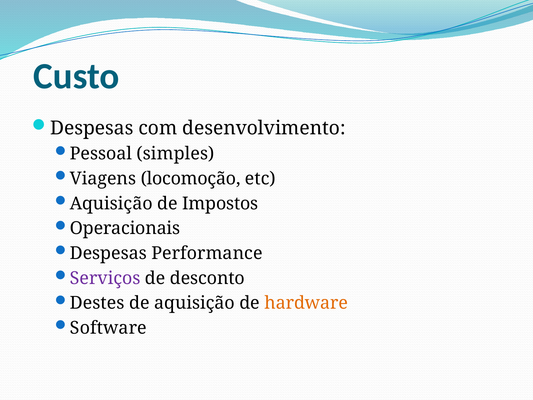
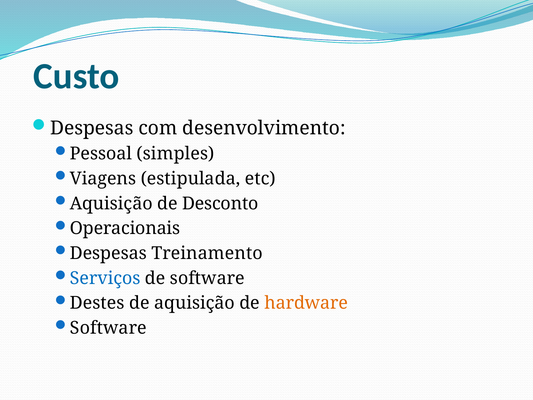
locomoção: locomoção -> estipulada (190, 179)
Impostos: Impostos -> Desconto (220, 203)
Performance: Performance -> Treinamento (207, 253)
Serviços colour: purple -> blue (105, 278)
de desconto: desconto -> software (207, 278)
